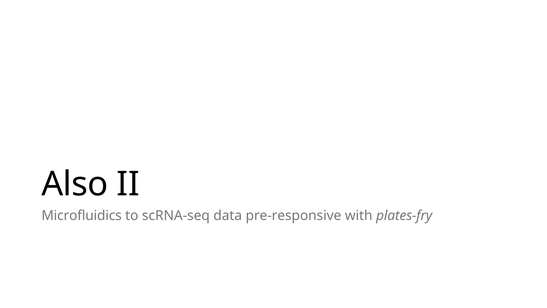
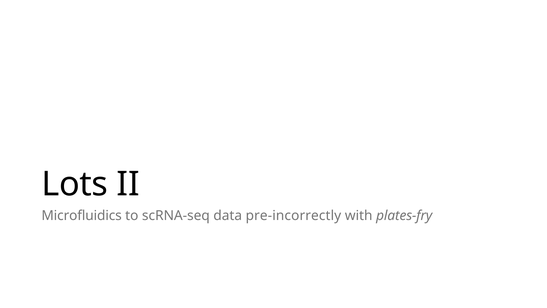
Also: Also -> Lots (75, 184)
pre-responsive: pre-responsive -> pre-incorrectly (293, 215)
